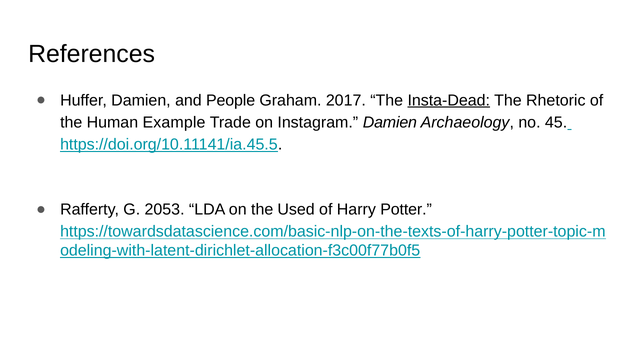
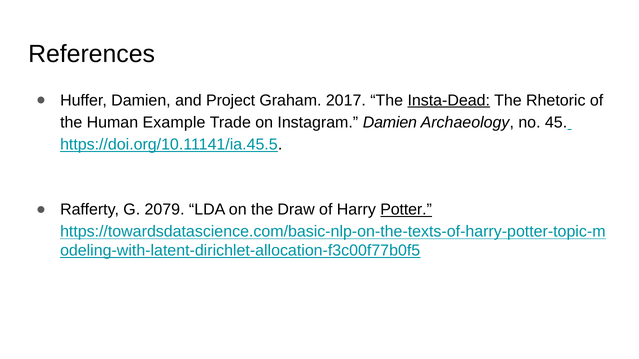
People: People -> Project (231, 100)
2053: 2053 -> 2079 (165, 210)
Used: Used -> Draw (296, 210)
Potter underline: none -> present (406, 210)
